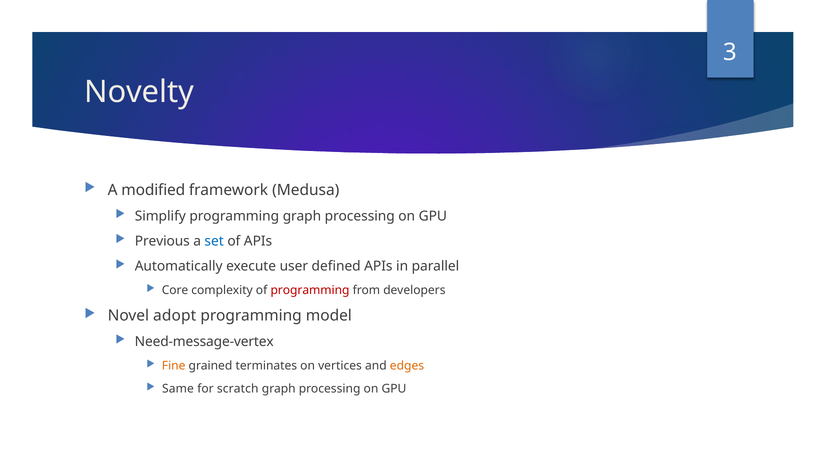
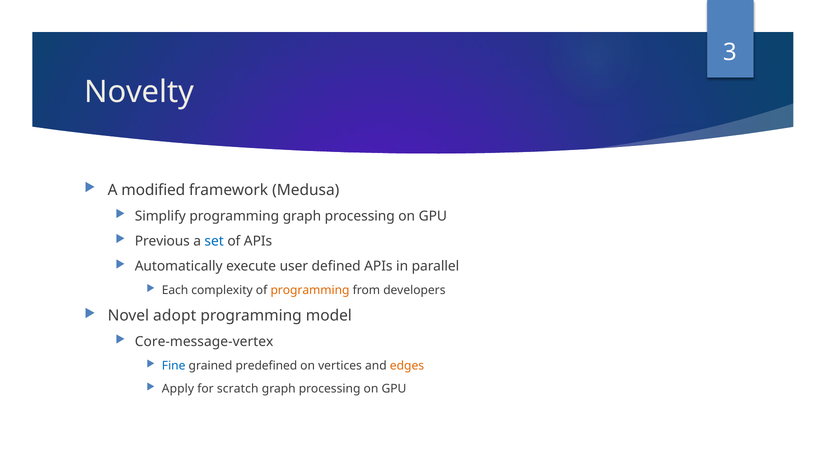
Core: Core -> Each (175, 290)
programming colour: red -> orange (310, 290)
Need-message-vertex: Need-message-vertex -> Core-message-vertex (204, 342)
Fine colour: orange -> blue (174, 366)
terminates: terminates -> predefined (266, 366)
Same: Same -> Apply (178, 389)
